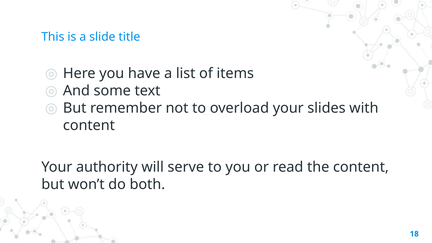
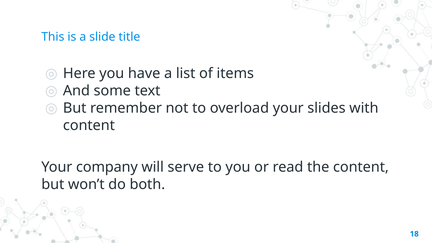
authority: authority -> company (107, 167)
